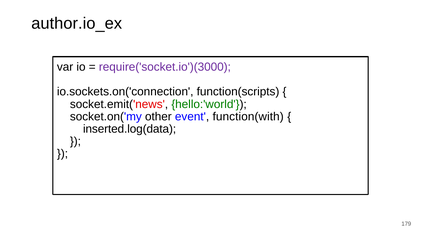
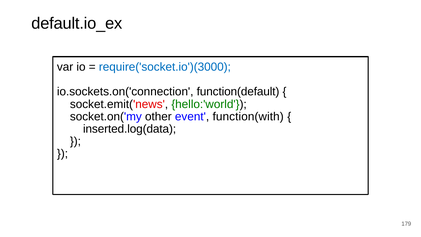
author.io_ex: author.io_ex -> default.io_ex (77, 23)
require('socket.io')(3000 colour: purple -> blue (165, 67)
function(scripts: function(scripts -> function(default (238, 92)
